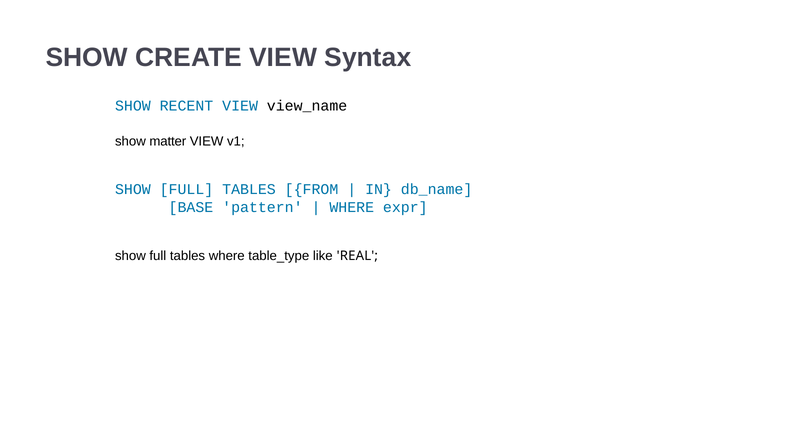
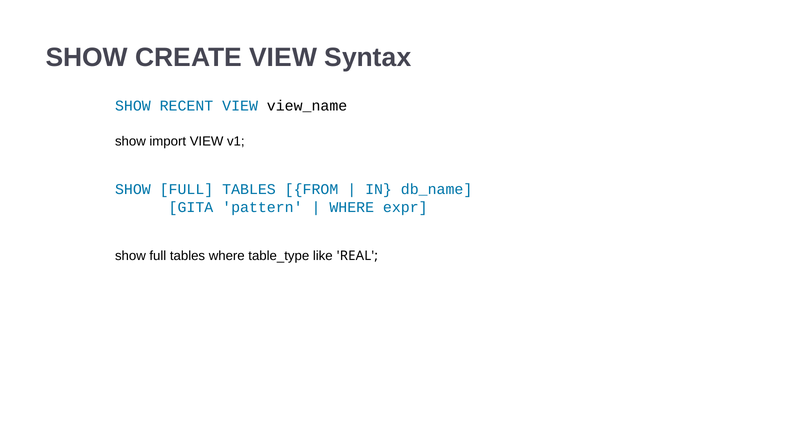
matter: matter -> import (168, 141)
BASE: BASE -> GITA (191, 207)
